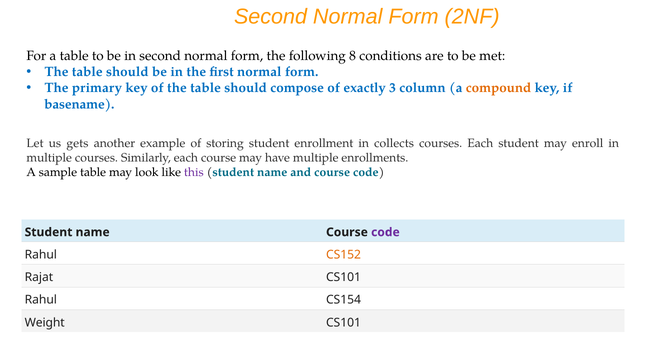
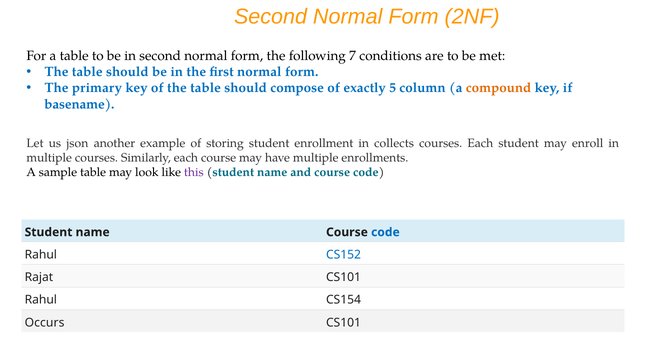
8: 8 -> 7 (353, 56)
3: 3 -> 5 (393, 88)
gets: gets -> json (77, 143)
code colour: purple -> blue (385, 232)
CS152 colour: orange -> blue (344, 255)
Weight: Weight -> Occurs (45, 323)
